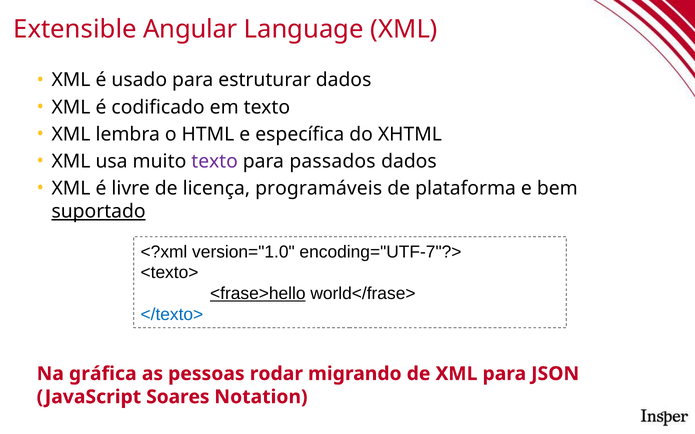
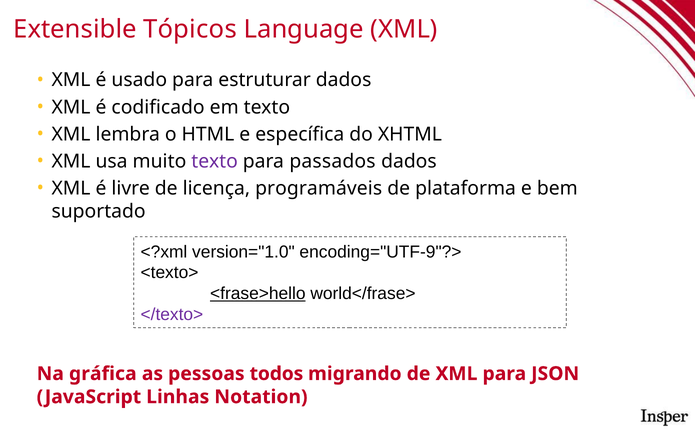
Angular: Angular -> Tópicos (190, 29)
suportado underline: present -> none (99, 212)
encoding="UTF-7"?>: encoding="UTF-7"?> -> encoding="UTF-9"?> (380, 252)
</texto> colour: blue -> purple (172, 315)
rodar: rodar -> todos (276, 374)
Soares: Soares -> Linhas (178, 397)
